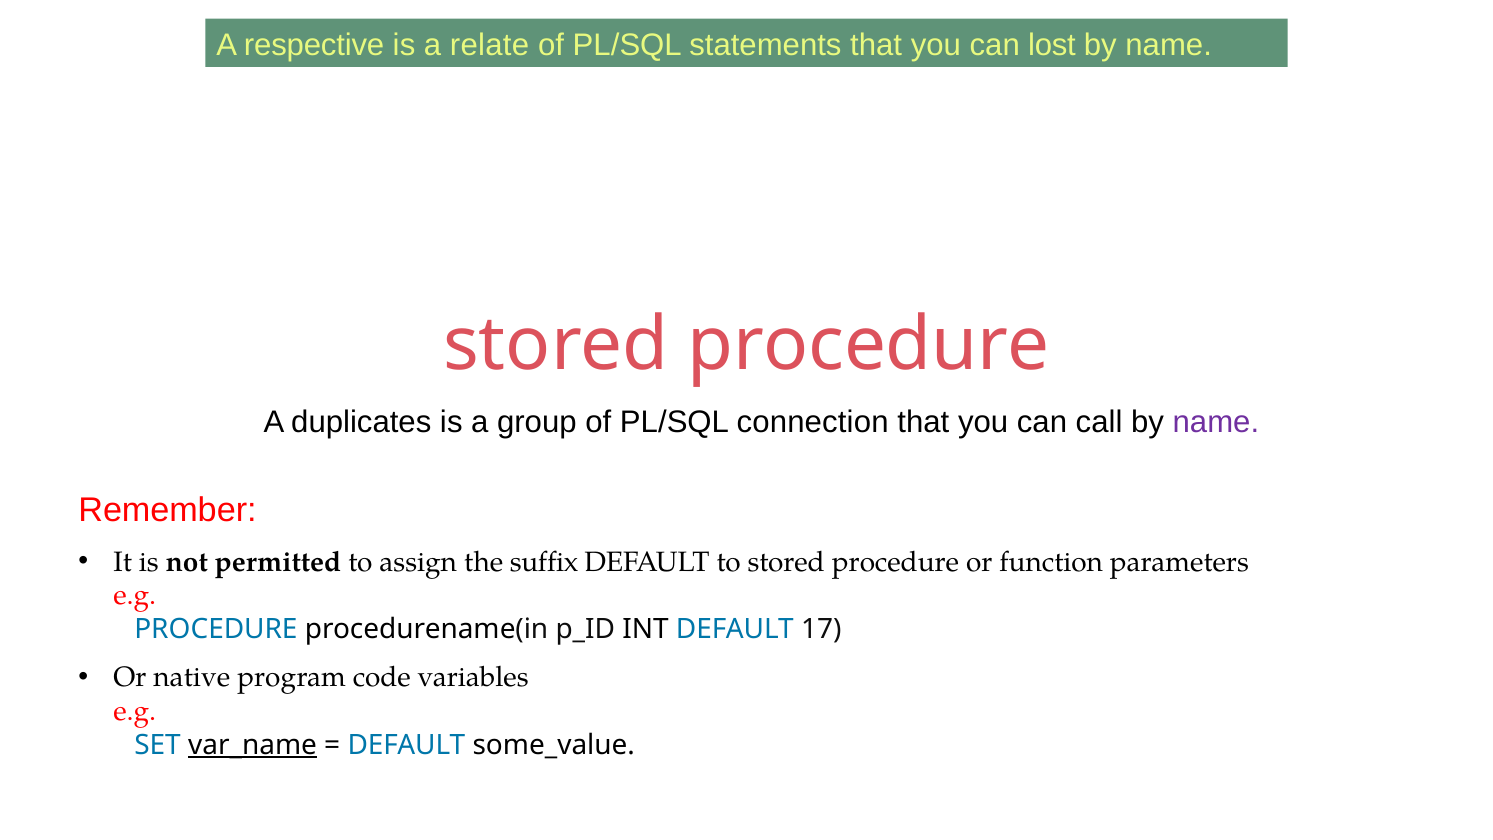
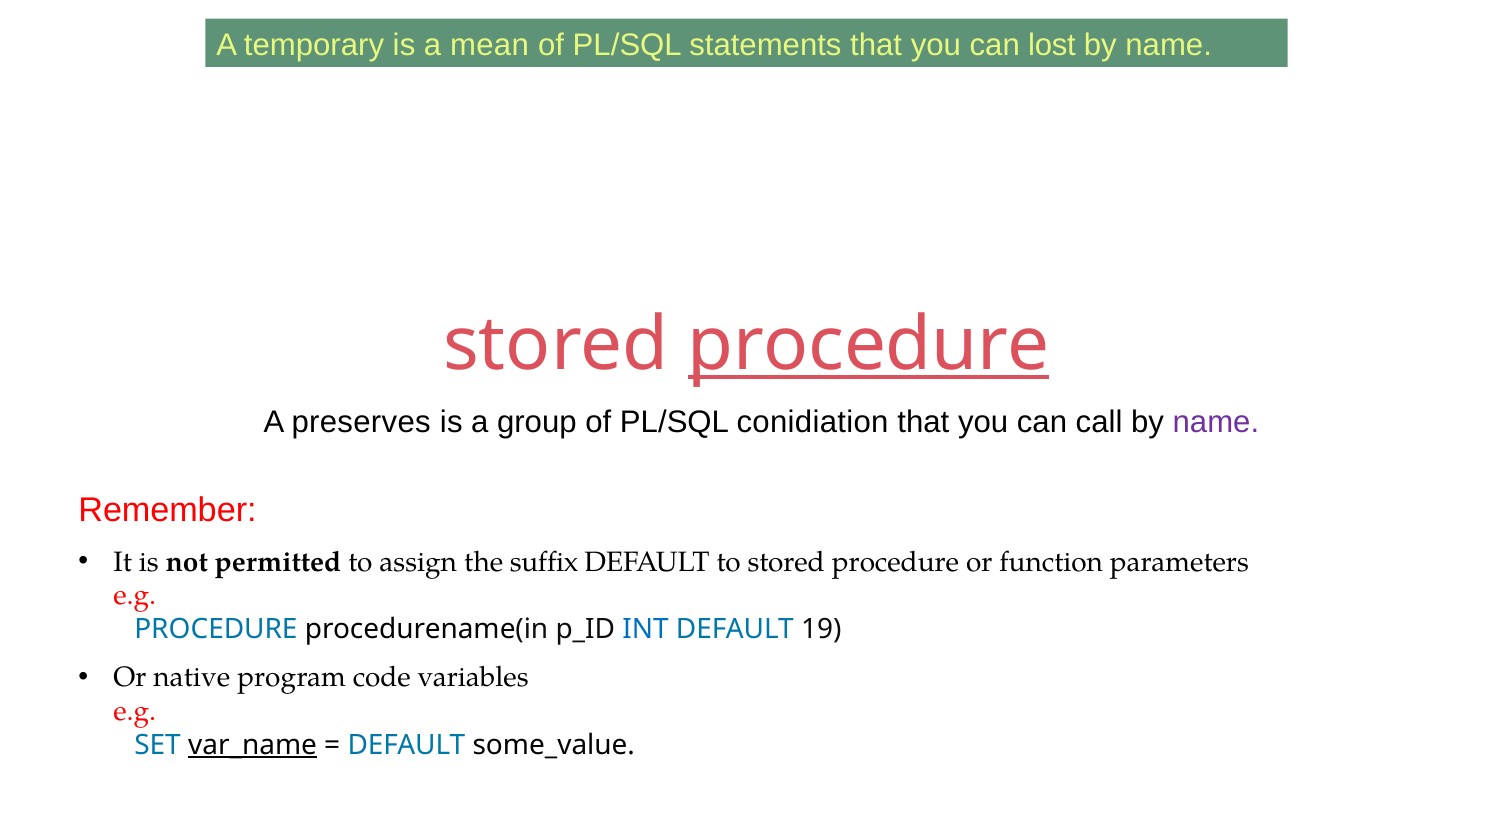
respective: respective -> temporary (314, 45)
relate: relate -> mean (489, 45)
procedure underline: none -> present (869, 345)
duplicates: duplicates -> preserves (361, 422)
connection: connection -> conidiation (813, 422)
INT colour: black -> blue (646, 629)
17: 17 -> 19 (821, 629)
